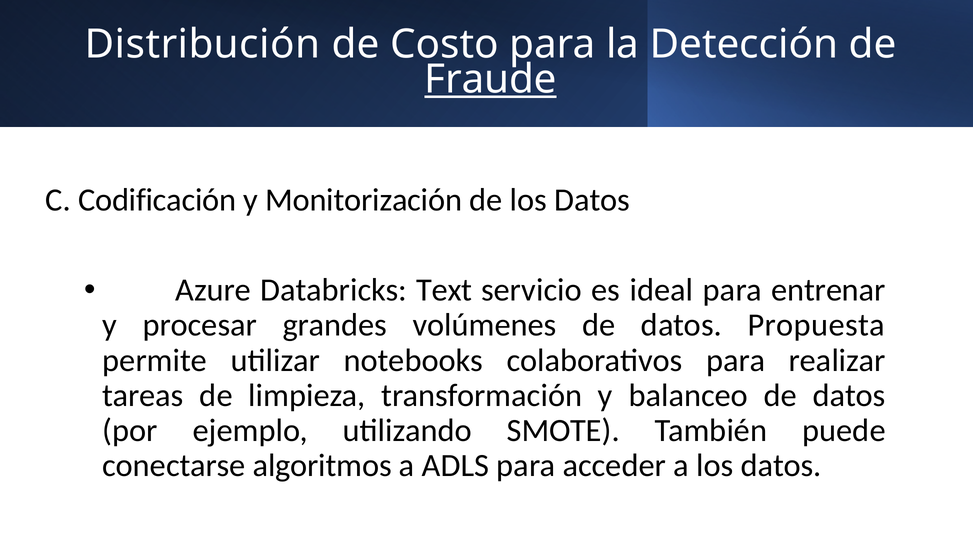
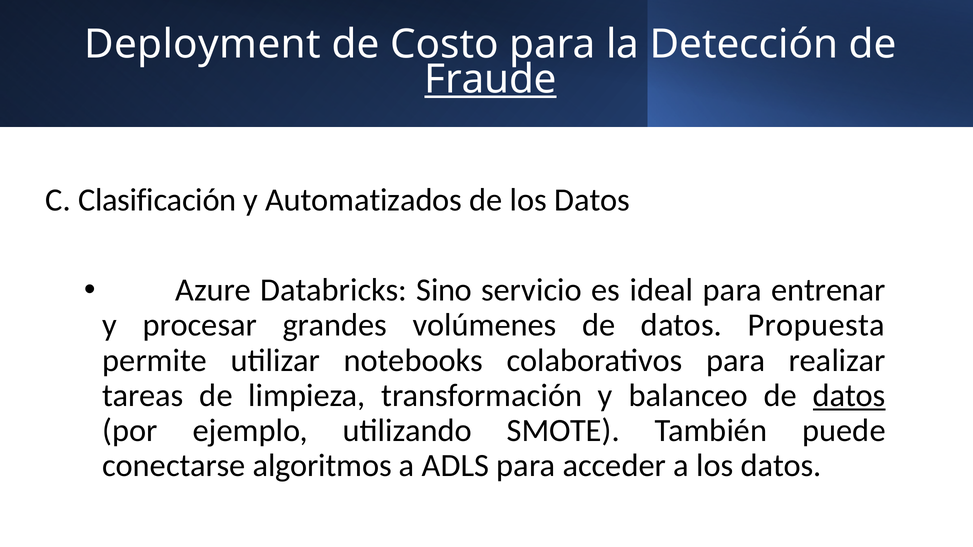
Distribución: Distribución -> Deployment (202, 44)
Codificación: Codificación -> Clasificación (157, 200)
Monitorización: Monitorización -> Automatizados (364, 200)
Text: Text -> Sino (444, 290)
datos underline: none -> present (849, 396)
